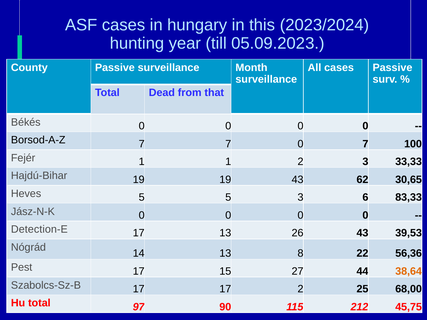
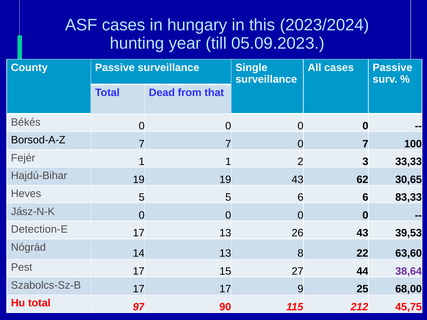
Month: Month -> Single (251, 68)
5 3: 3 -> 6 (300, 198)
56,36: 56,36 -> 63,60 (409, 254)
38,64 colour: orange -> purple (409, 271)
17 2: 2 -> 9 (300, 289)
